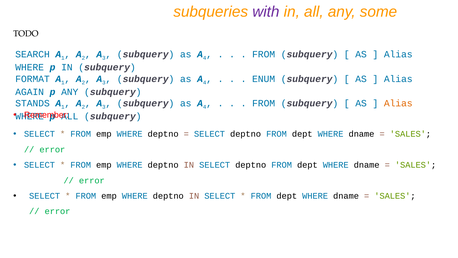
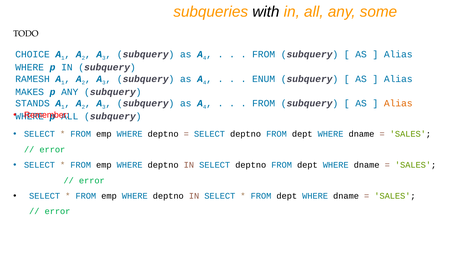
with colour: purple -> black (266, 12)
SEARCH: SEARCH -> CHOICE (33, 54)
FORMAT: FORMAT -> RAMESH (33, 79)
AGAIN: AGAIN -> MAKES (30, 92)
